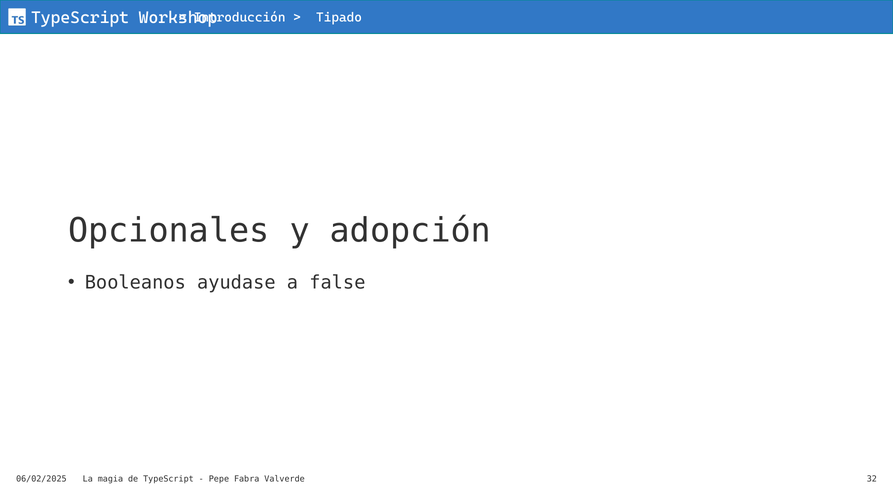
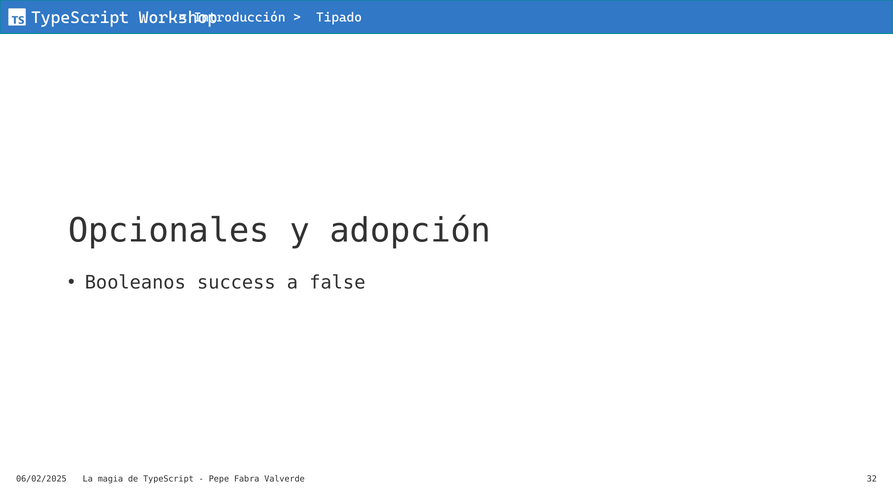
ayudase: ayudase -> success (236, 283)
